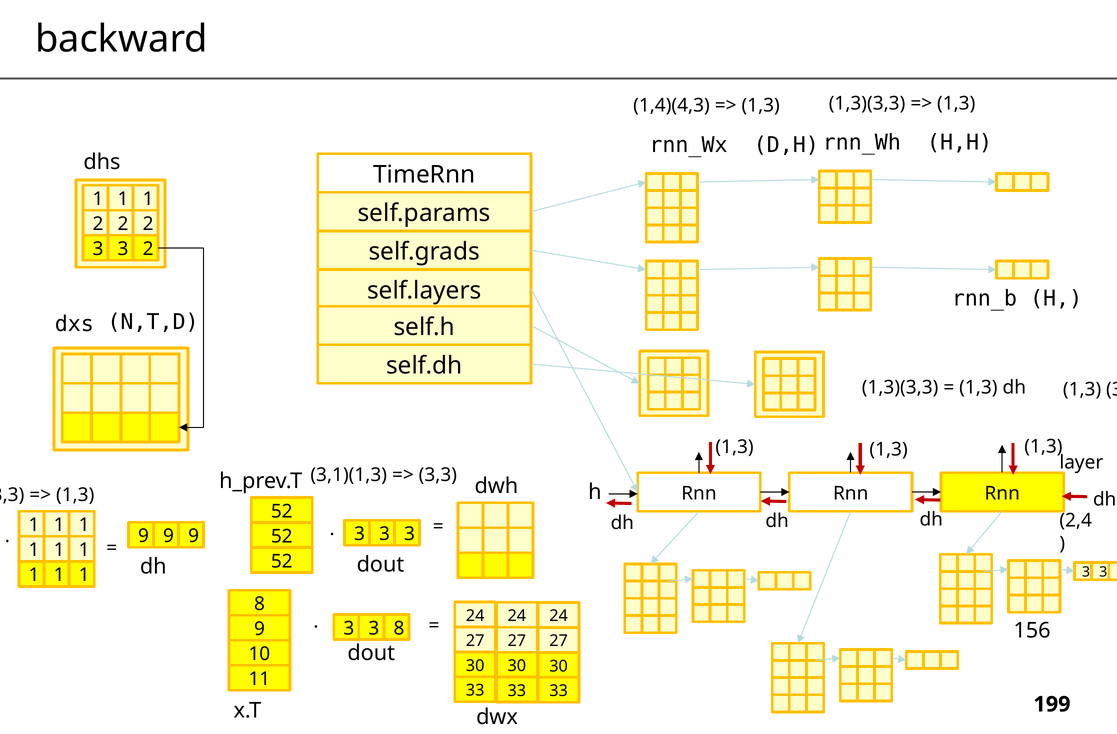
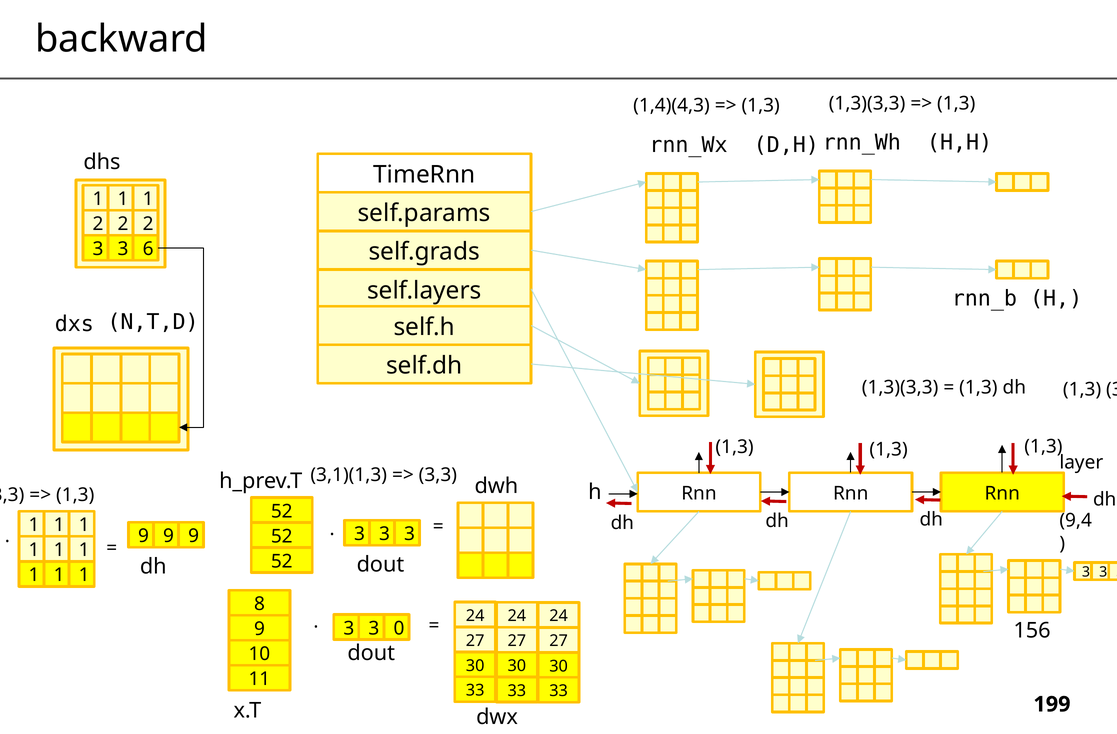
3 2: 2 -> 6 (148, 249)
2,4: 2,4 -> 9,4 (1076, 520)
3 8: 8 -> 0 (399, 628)
